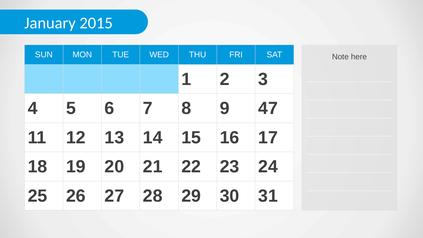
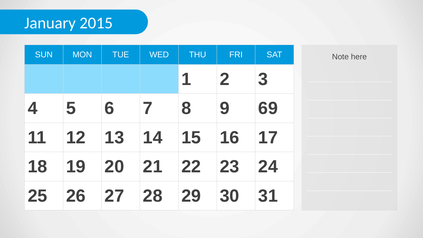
47: 47 -> 69 (268, 108)
